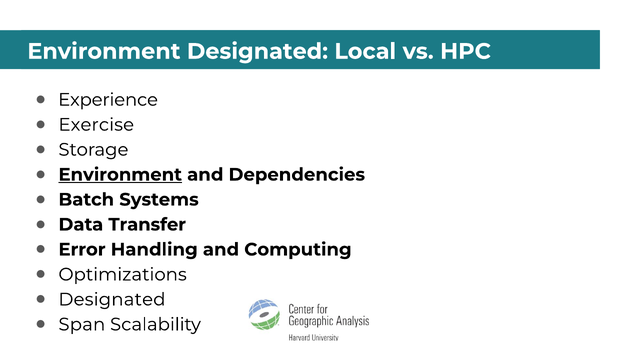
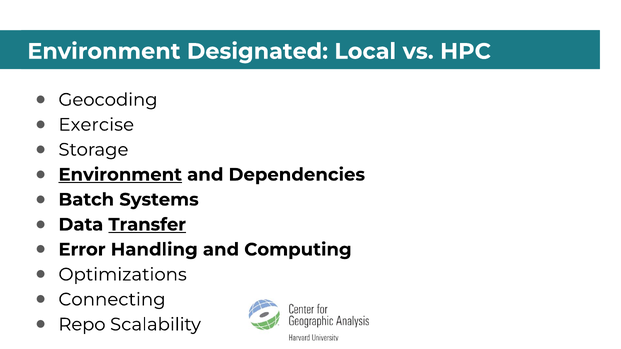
Experience: Experience -> Geocoding (108, 100)
Transfer underline: none -> present (147, 225)
Designated: Designated -> Connecting (112, 300)
Span: Span -> Repo (82, 325)
